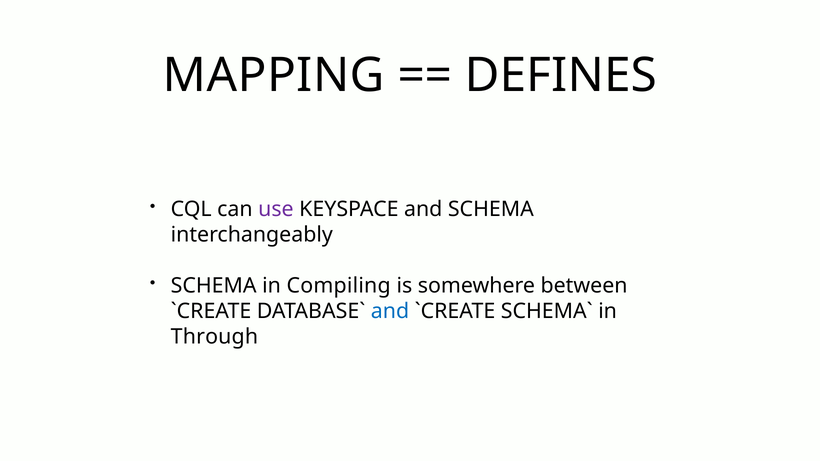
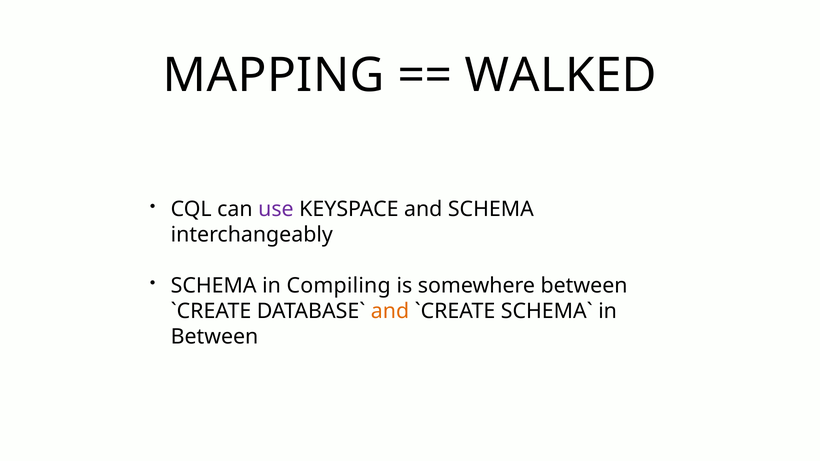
DEFINES: DEFINES -> WALKED (561, 75)
and colour: blue -> orange (390, 311)
Through: Through -> Between (215, 337)
